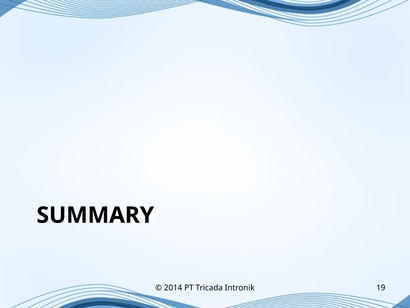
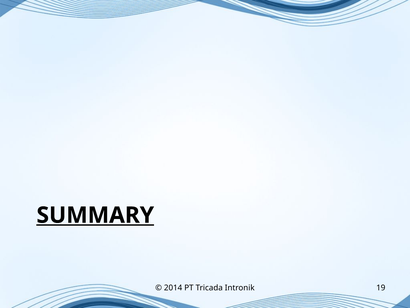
SUMMARY underline: none -> present (95, 215)
